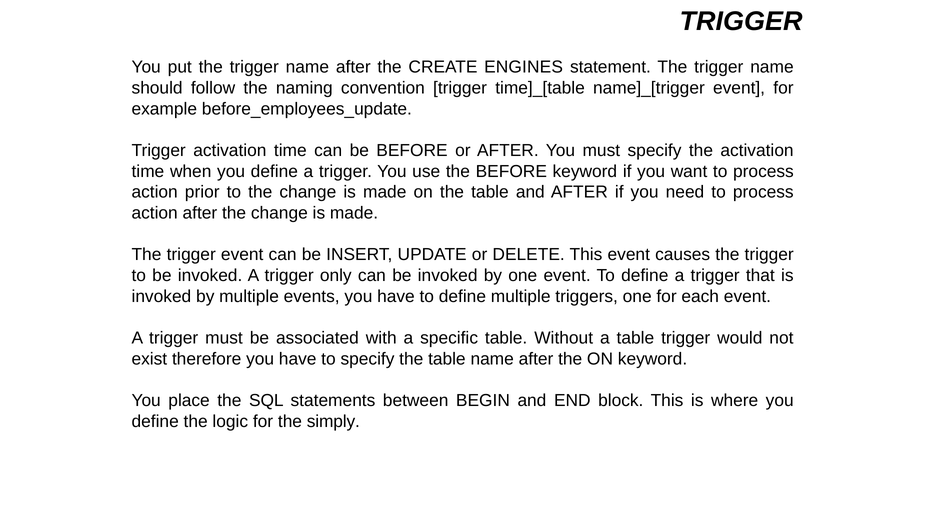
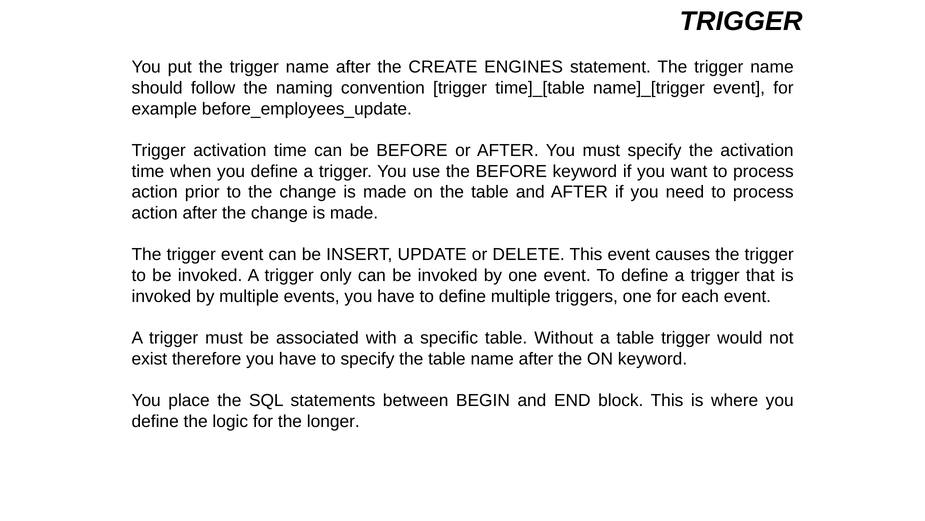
simply: simply -> longer (333, 421)
